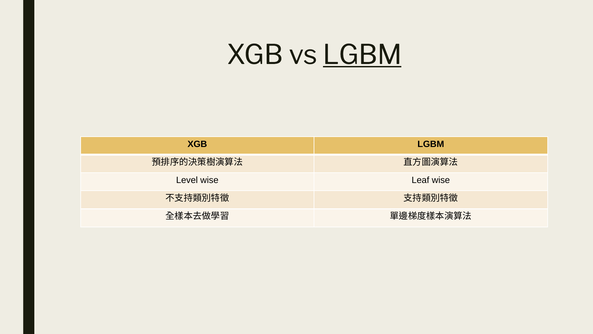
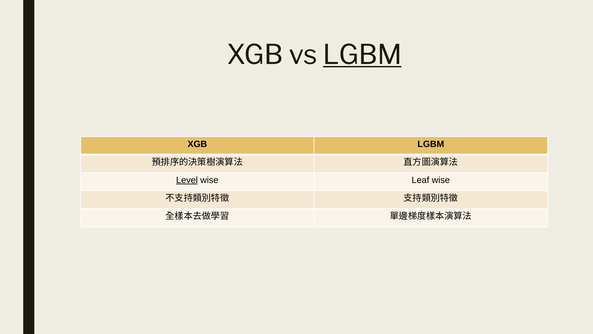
Level underline: none -> present (187, 180)
